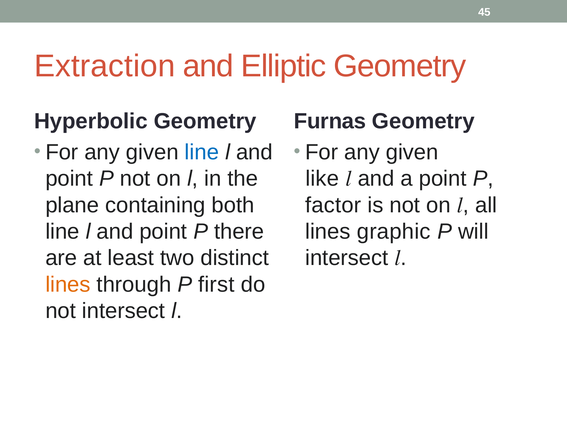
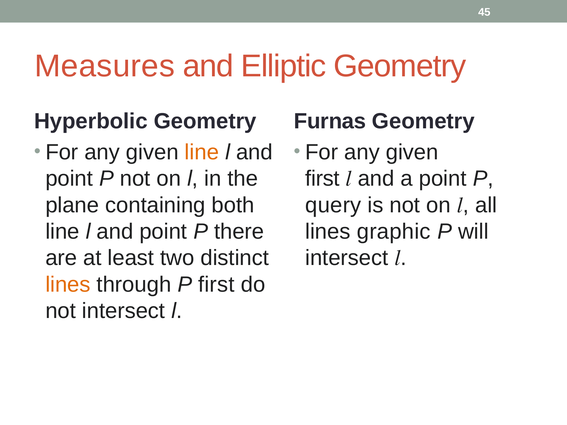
Extraction: Extraction -> Measures (105, 66)
line colour: blue -> orange (202, 152)
like: like -> first (322, 179)
factor: factor -> query (333, 205)
